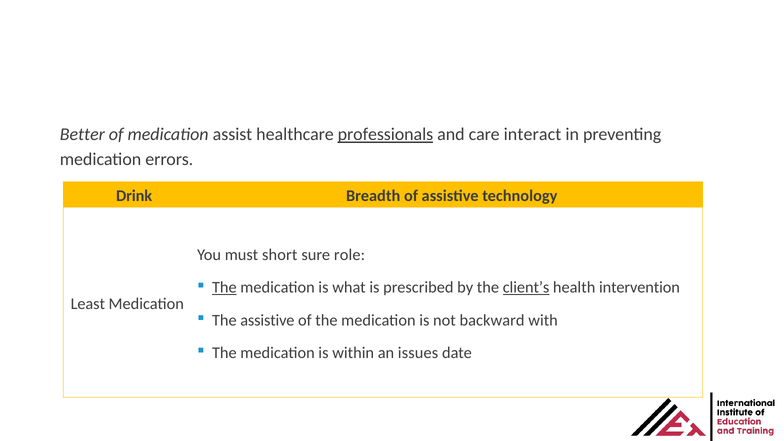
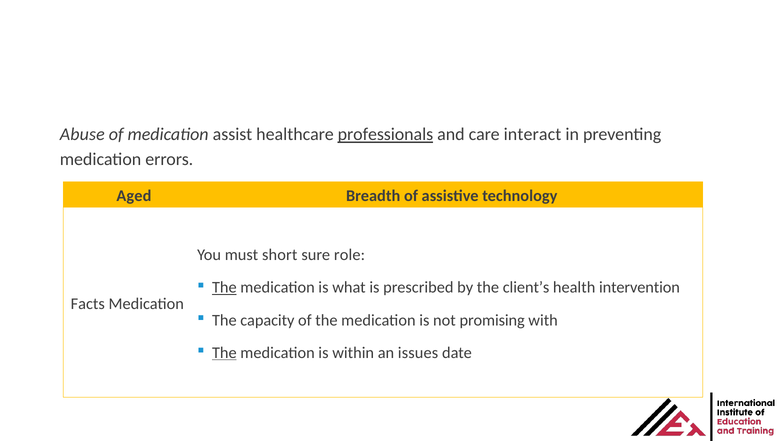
Better: Better -> Abuse (82, 135)
Drink: Drink -> Aged (134, 196)
client’s underline: present -> none (526, 288)
Least: Least -> Facts (88, 304)
The assistive: assistive -> capacity (267, 320)
backward: backward -> promising (492, 320)
The underline: none -> present (224, 353)
